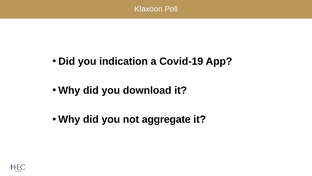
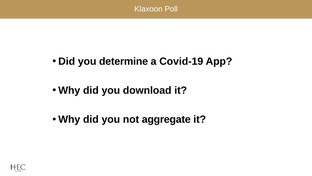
indication: indication -> determine (124, 61)
